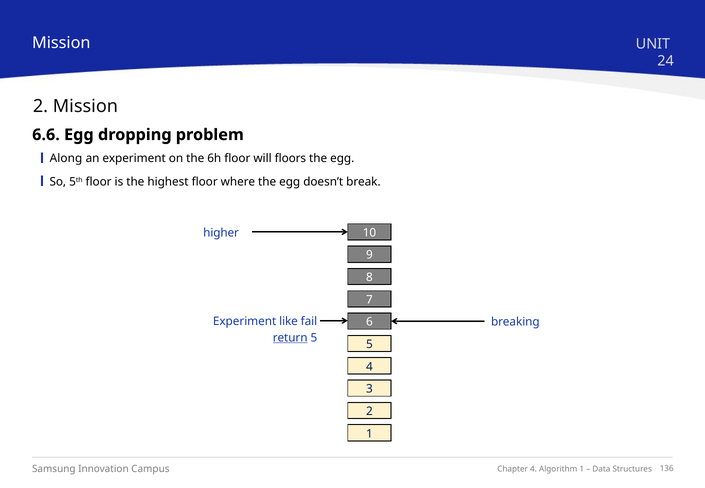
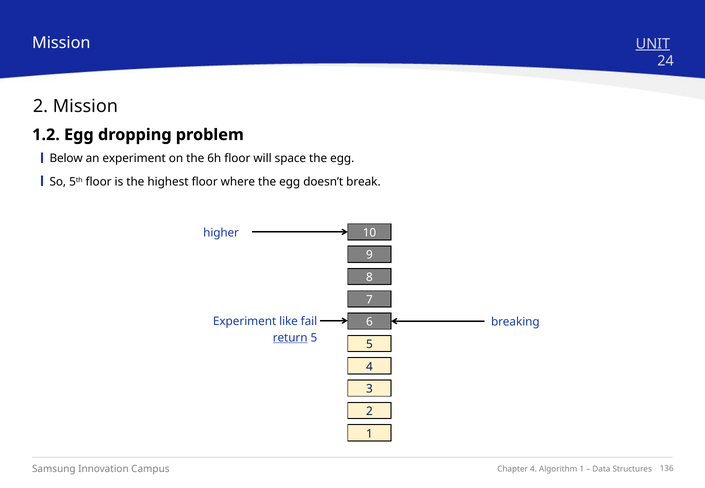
UNIT underline: none -> present (653, 44)
6.6: 6.6 -> 1.2 (46, 135)
Along: Along -> Below (66, 159)
floors: floors -> space (290, 159)
